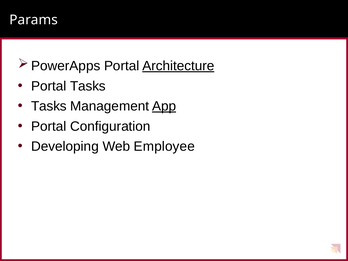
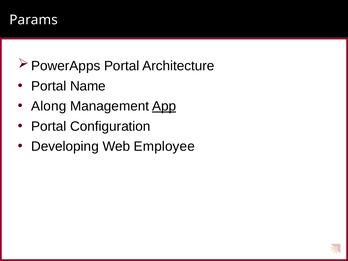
Architecture underline: present -> none (178, 66)
Portal Tasks: Tasks -> Name (88, 86)
Tasks: Tasks -> Along (49, 106)
